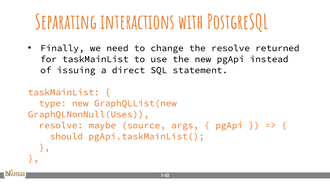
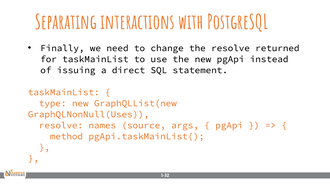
maybe: maybe -> names (102, 125)
should: should -> method (66, 136)
